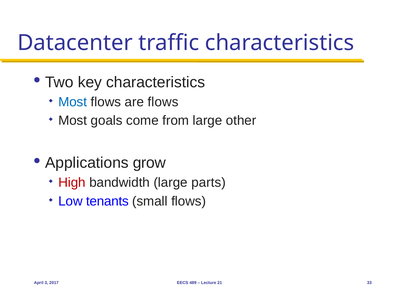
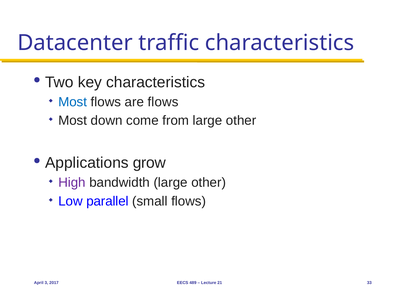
goals: goals -> down (107, 121)
High colour: red -> purple (72, 183)
bandwidth large parts: parts -> other (209, 183)
tenants: tenants -> parallel (107, 201)
